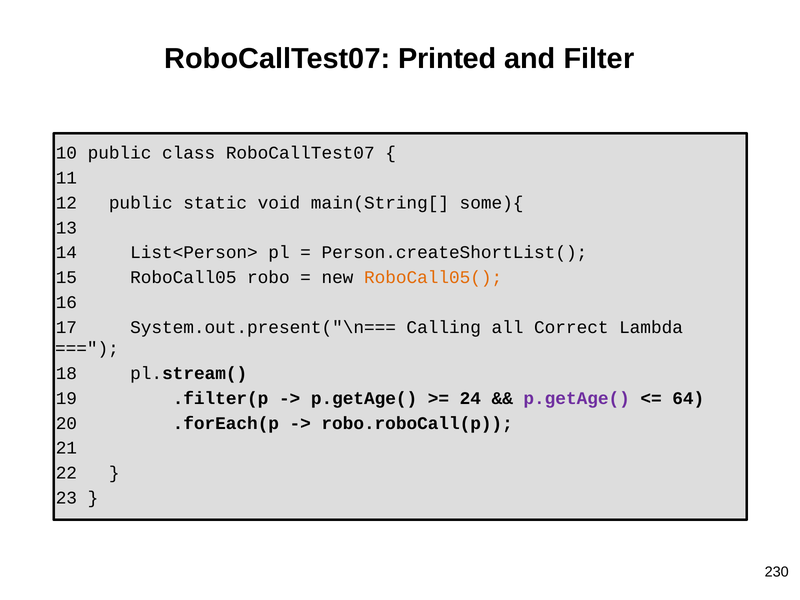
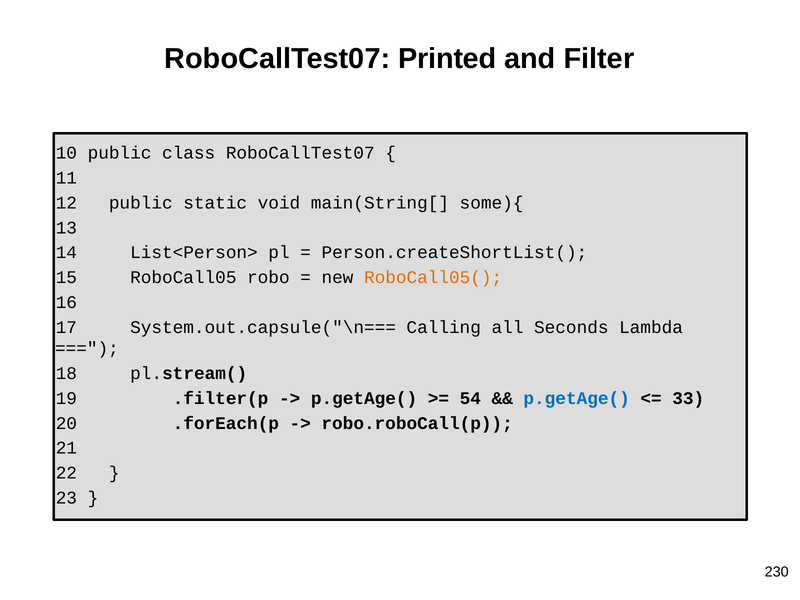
System.out.present("\n===: System.out.present("\n=== -> System.out.capsule("\n=== (263, 327)
Correct: Correct -> Seconds (571, 327)
24: 24 -> 54 (470, 398)
p.getAge( colour: purple -> blue (577, 398)
64: 64 -> 33 (688, 398)
